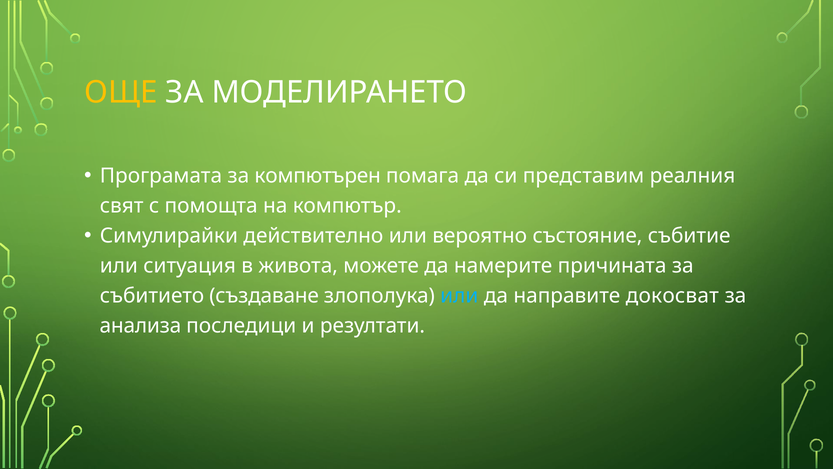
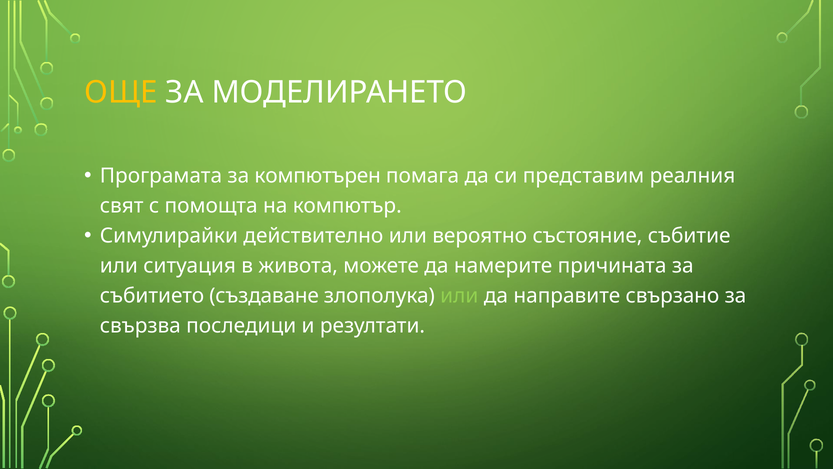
или colour: light blue -> light green (459, 296)
докосват: докосват -> свързано (672, 296)
анализа: анализа -> свързва (140, 326)
